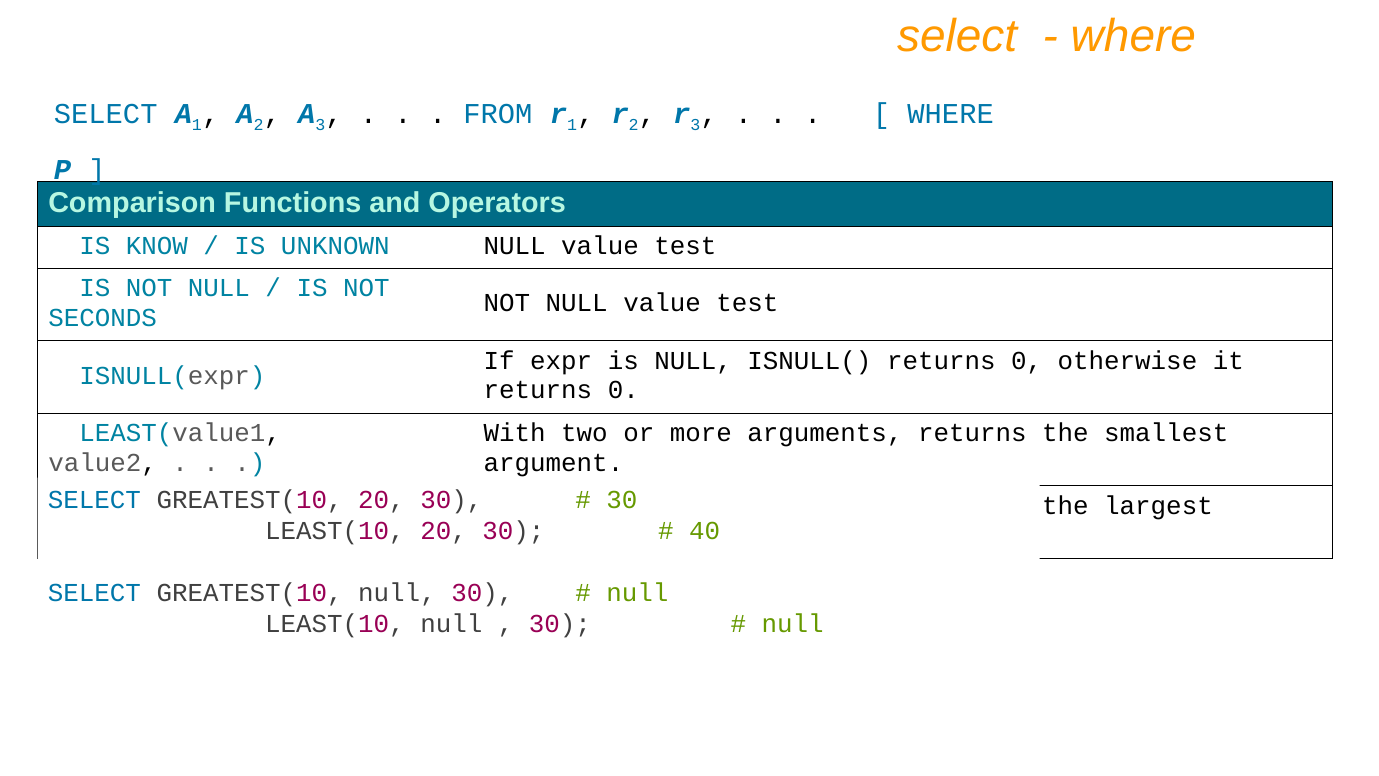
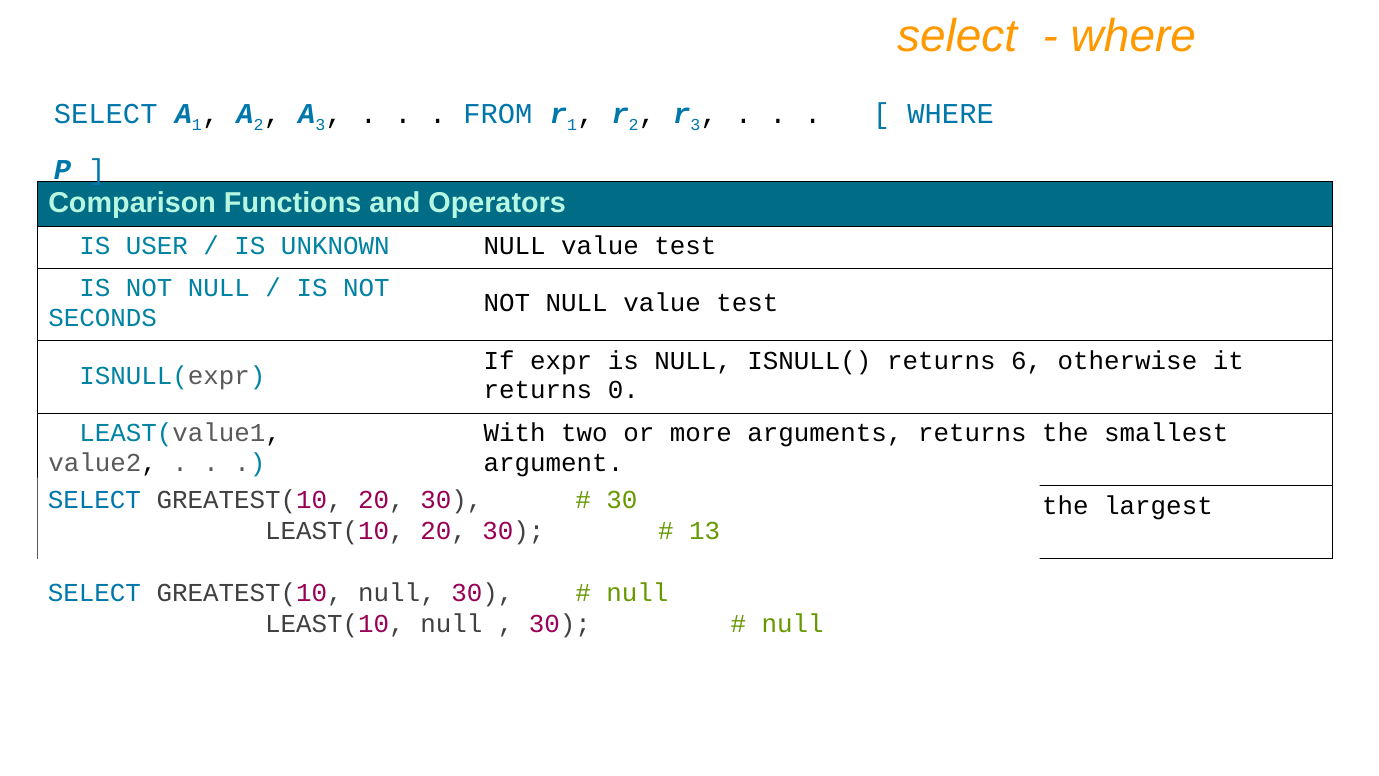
KNOW: KNOW -> USER (157, 246)
ISNULL( returns 0: 0 -> 6 (1027, 361)
40: 40 -> 13 (705, 531)
